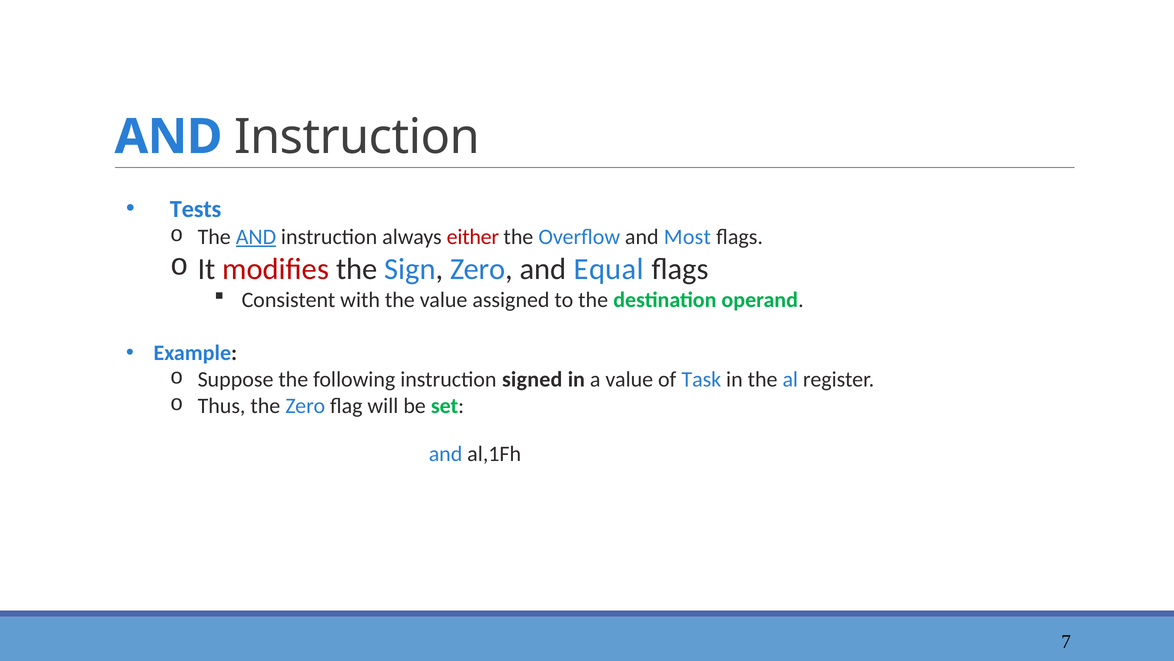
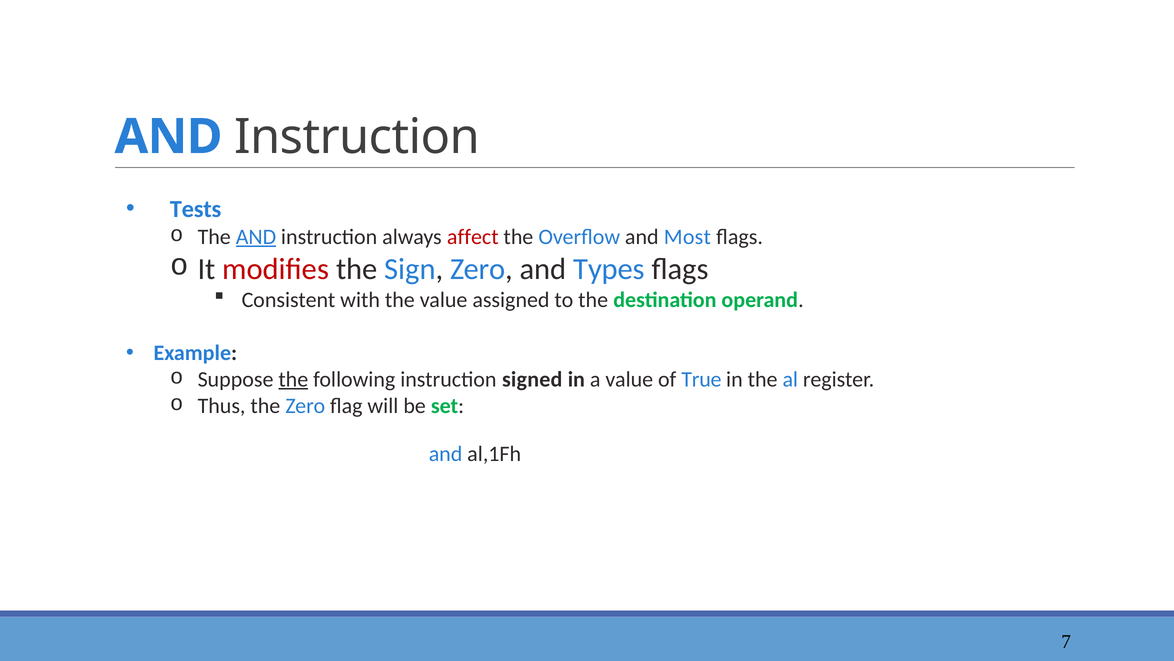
either: either -> affect (473, 237)
Equal: Equal -> Types (609, 269)
the underline: none -> present (293, 379)
Task: Task -> True (701, 379)
